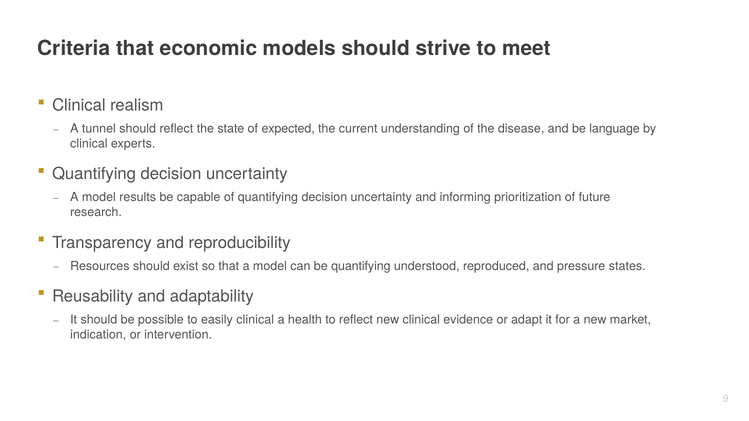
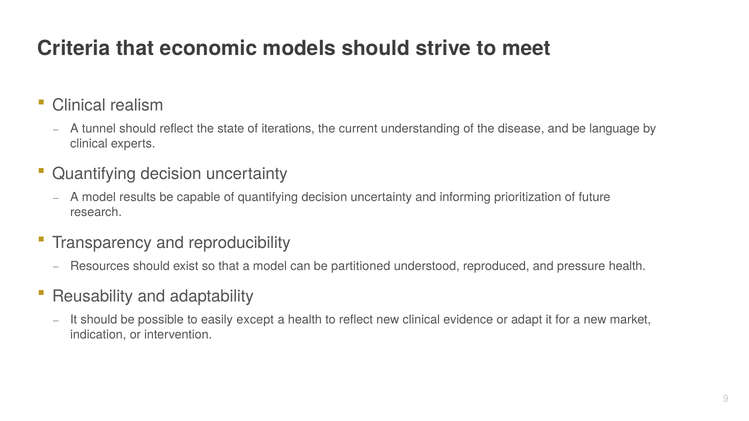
expected: expected -> iterations (288, 129)
be quantifying: quantifying -> partitioned (361, 266)
pressure states: states -> health (627, 266)
easily clinical: clinical -> except (255, 320)
